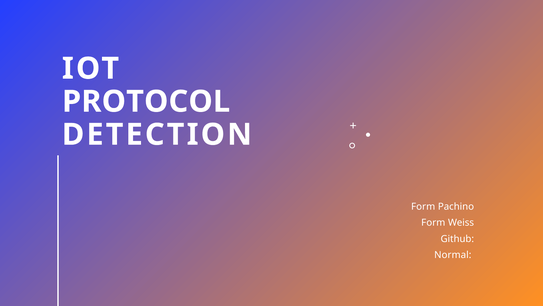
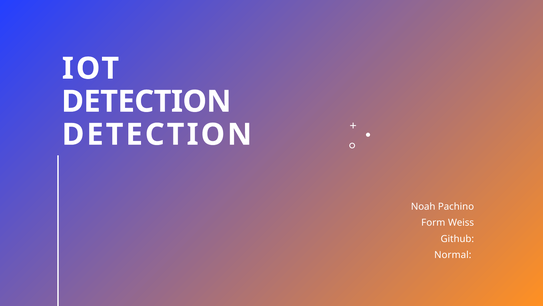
PROTOCOL: PROTOCOL -> DETECTION (146, 101)
Form: Form -> Noah (423, 206)
